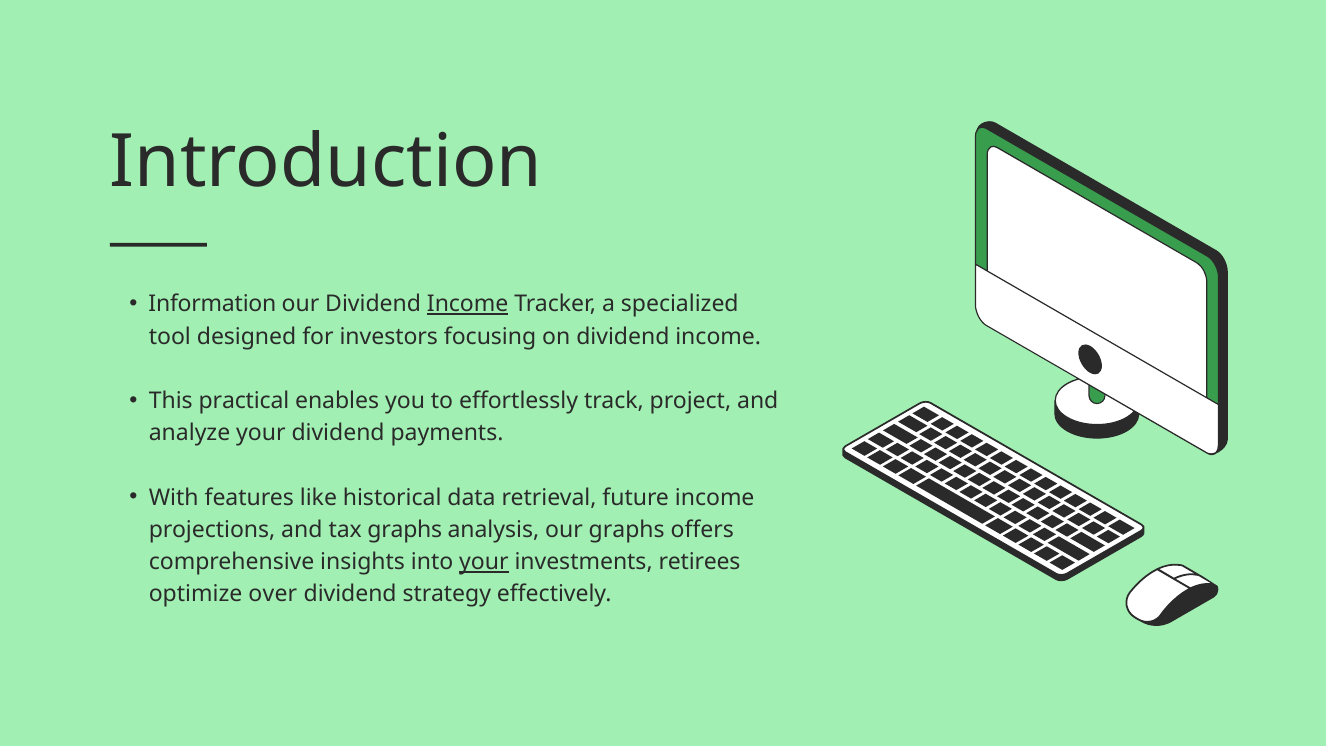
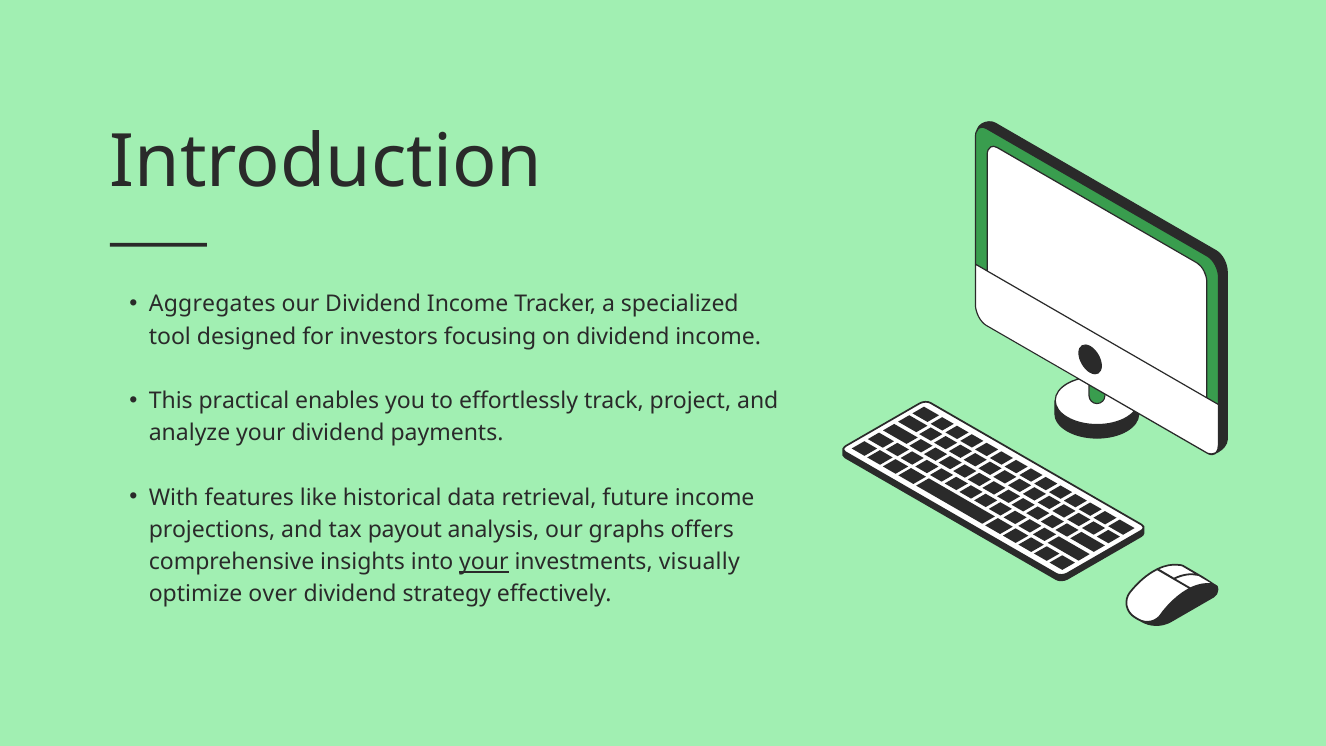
Information: Information -> Aggregates (212, 304)
Income underline: present -> none (468, 304)
tax graphs: graphs -> payout (405, 530)
retirees: retirees -> visually (699, 562)
